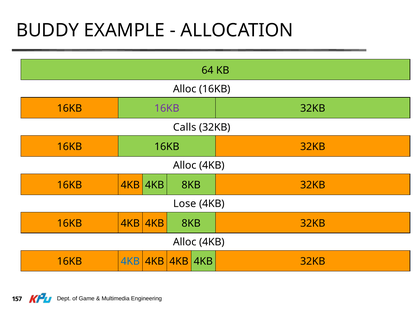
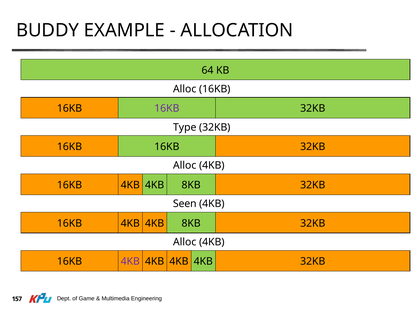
Calls: Calls -> Type (185, 127)
Lose: Lose -> Seen (185, 204)
4KB colour: blue -> purple (130, 261)
